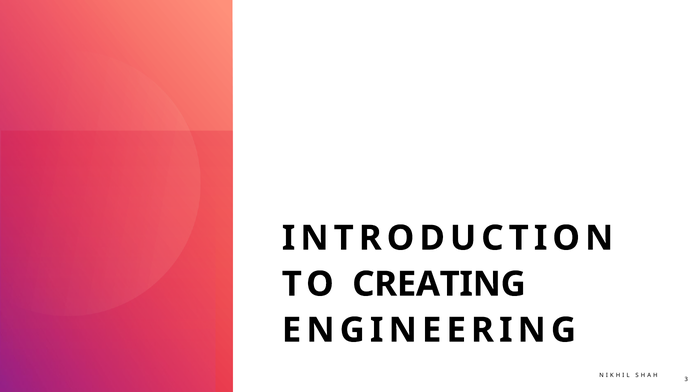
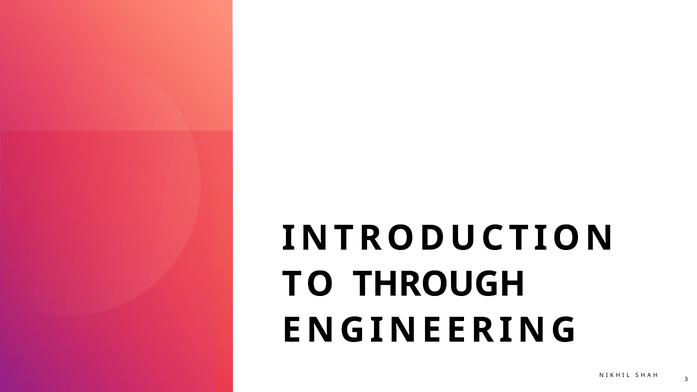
CREATING: CREATING -> THROUGH (439, 284)
